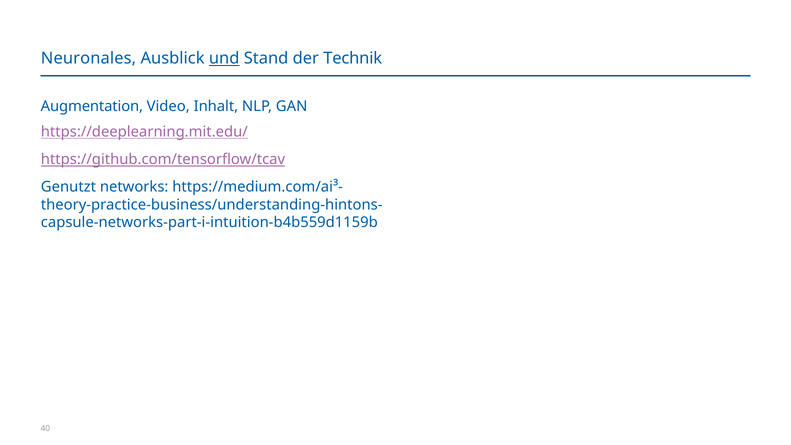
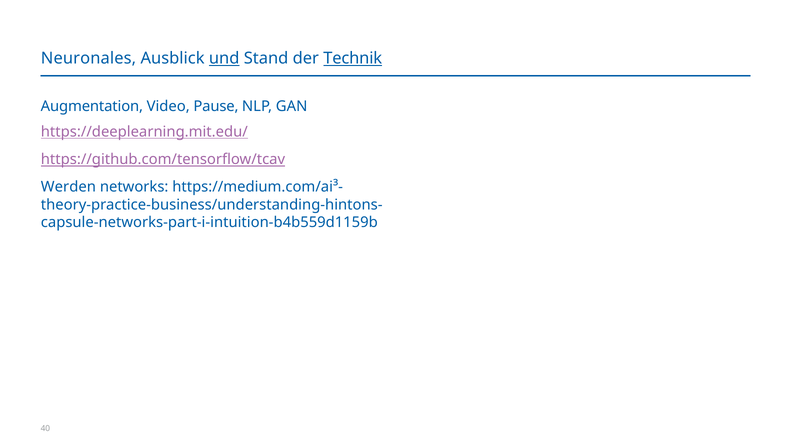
Technik underline: none -> present (353, 58)
Inhalt: Inhalt -> Pause (216, 106)
Genutzt: Genutzt -> Werden (68, 187)
